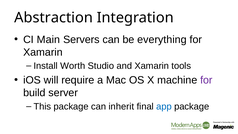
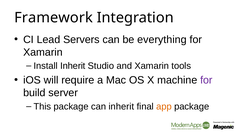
Abstraction: Abstraction -> Framework (54, 18)
Main: Main -> Lead (48, 40)
Install Worth: Worth -> Inherit (73, 66)
app colour: blue -> orange (164, 106)
